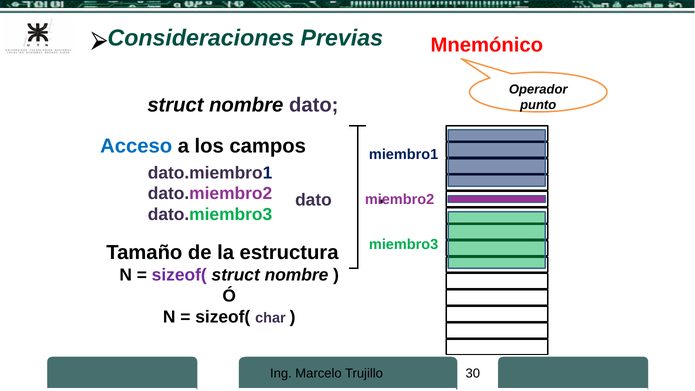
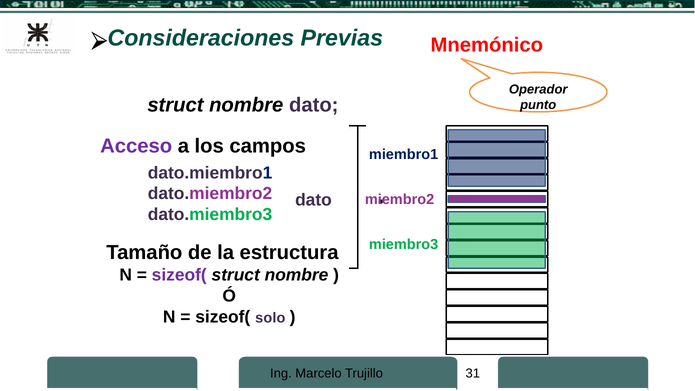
Acceso colour: blue -> purple (136, 146)
char: char -> solo (270, 318)
30: 30 -> 31 (473, 374)
